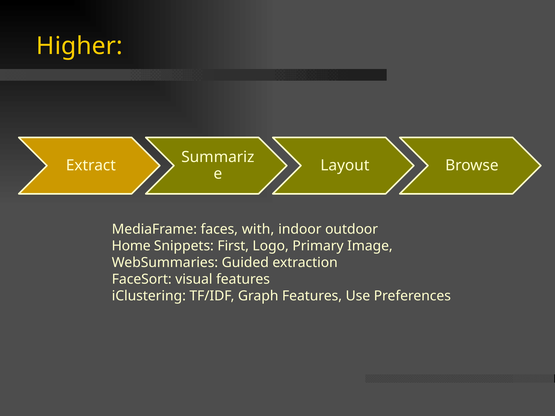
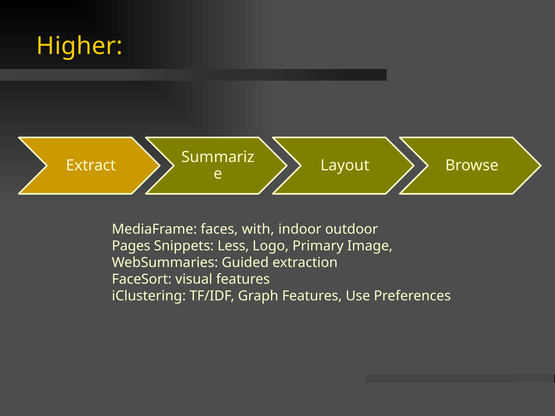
Home: Home -> Pages (131, 246)
First: First -> Less (233, 246)
